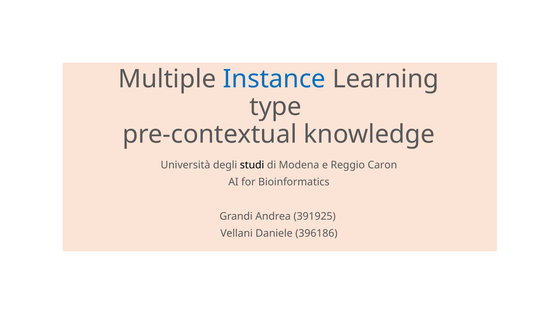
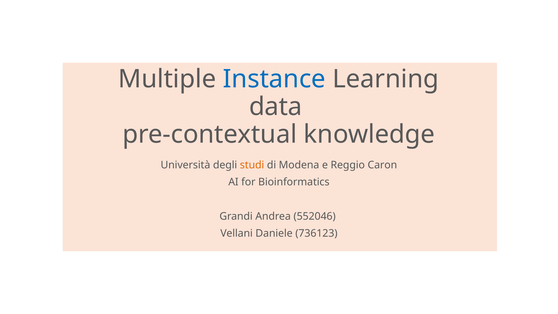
type: type -> data (276, 107)
studi colour: black -> orange (252, 165)
391925: 391925 -> 552046 (315, 216)
396186: 396186 -> 736123 (316, 233)
